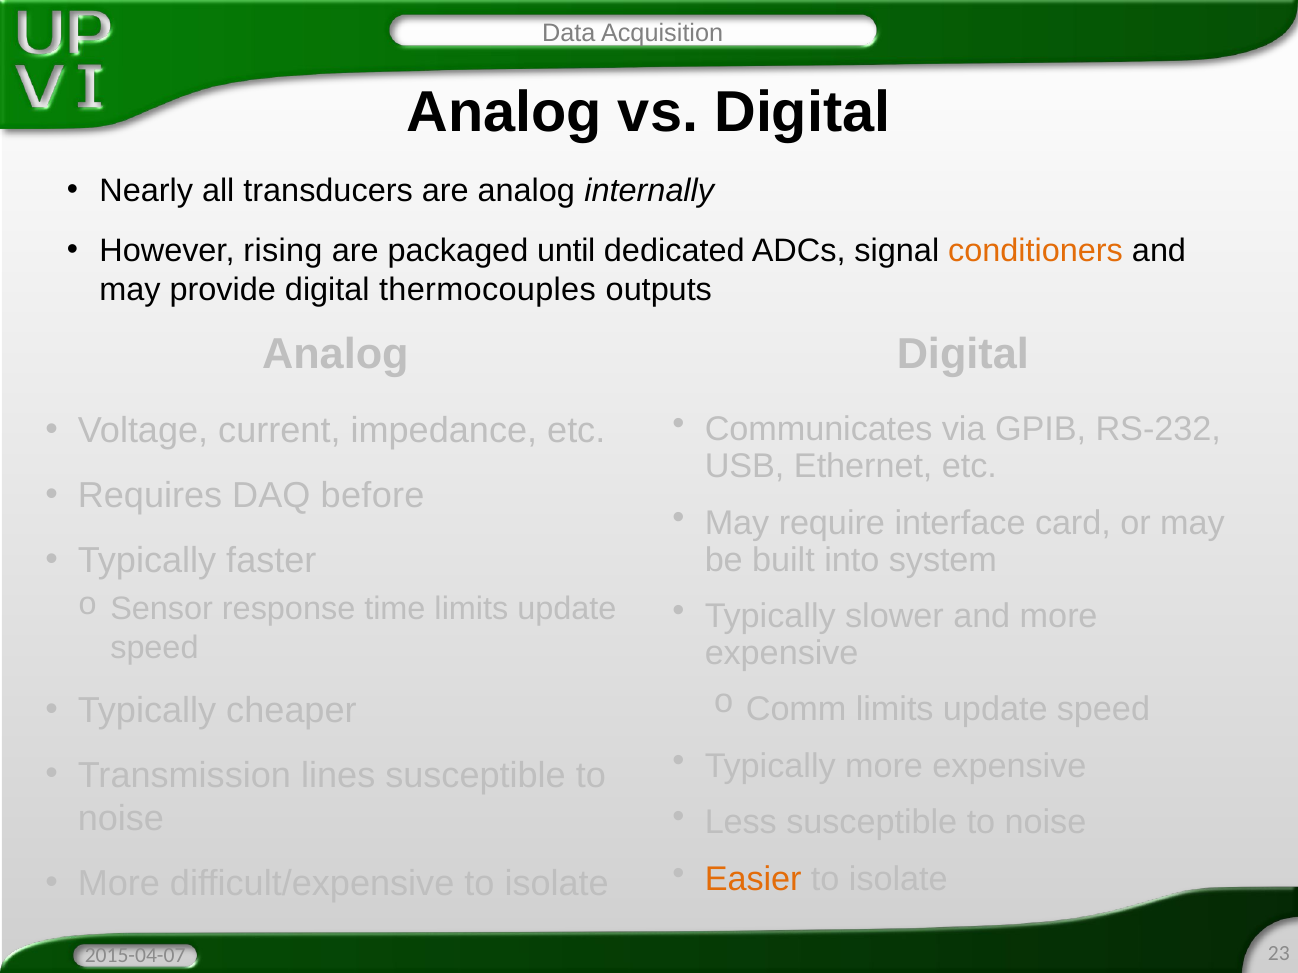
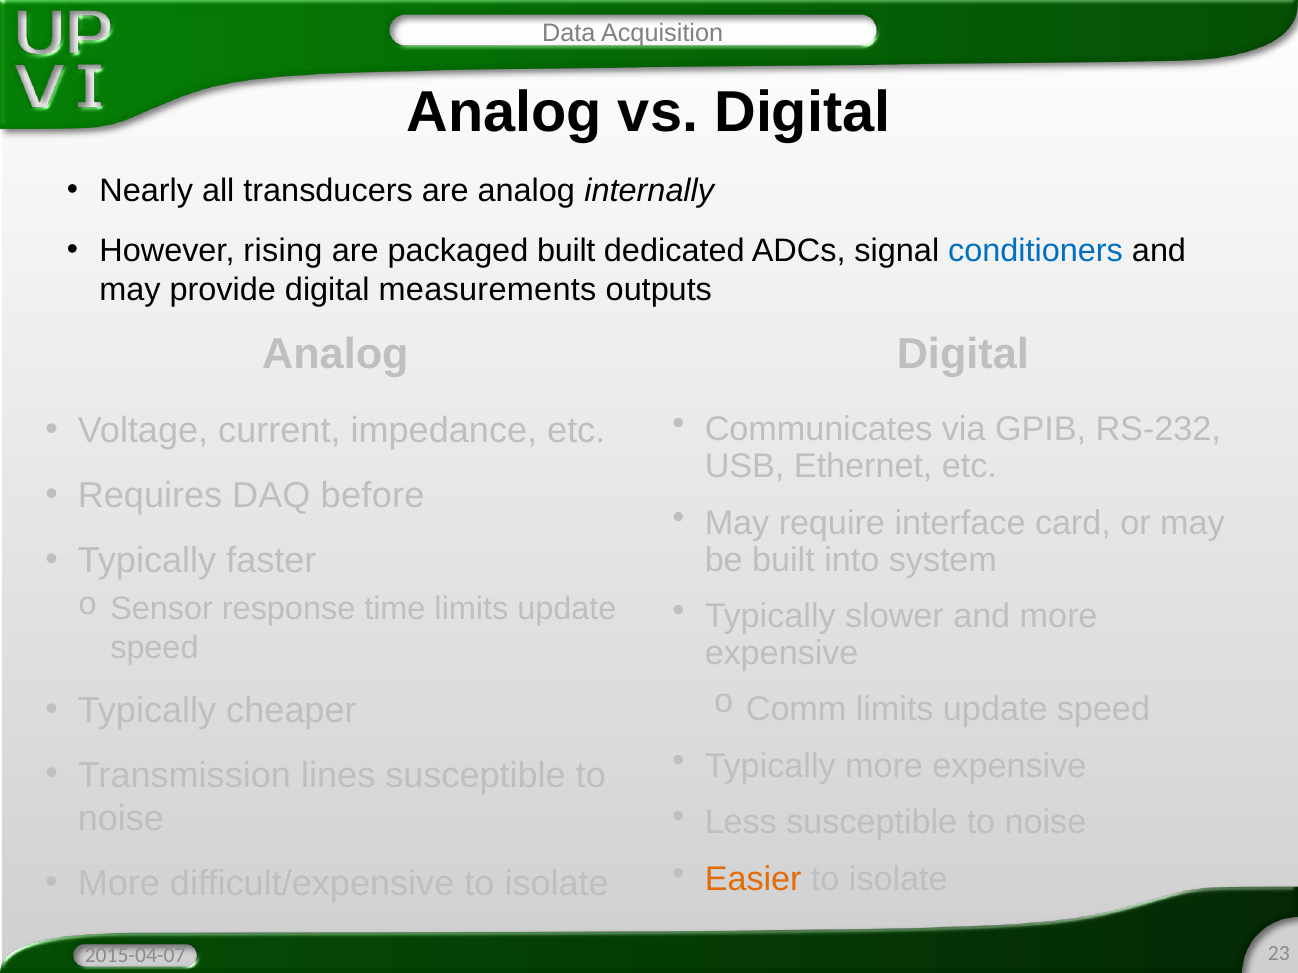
packaged until: until -> built (566, 251)
conditioners colour: orange -> blue (1036, 251)
thermocouples: thermocouples -> measurements (488, 290)
